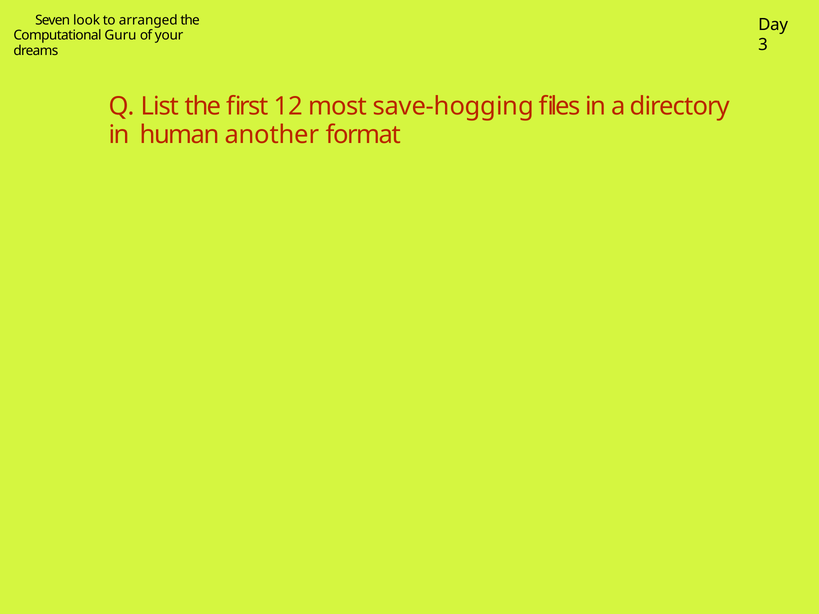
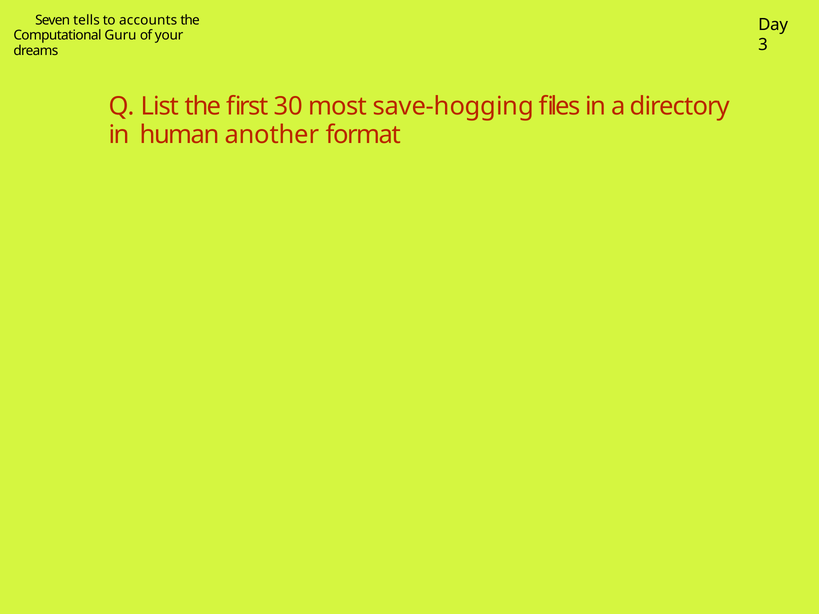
look: look -> tells (86, 20)
arranged: arranged -> accounts (148, 20)
12: 12 -> 30 (288, 106)
